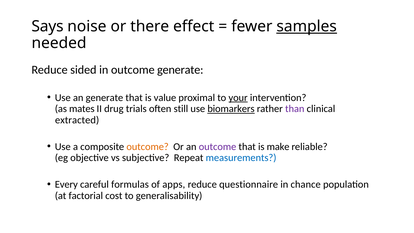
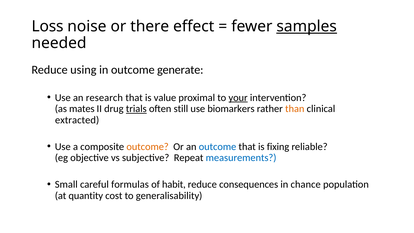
Says: Says -> Loss (48, 26)
sided: sided -> using (83, 70)
an generate: generate -> research (104, 98)
trials underline: none -> present (136, 109)
biomarkers underline: present -> none (231, 109)
than colour: purple -> orange (295, 109)
outcome colour: purple -> blue (218, 147)
make: make -> fixing (278, 147)
Every: Every -> Small (66, 184)
apps: apps -> habit (174, 184)
questionnaire: questionnaire -> consequences (249, 184)
factorial: factorial -> quantity (86, 196)
